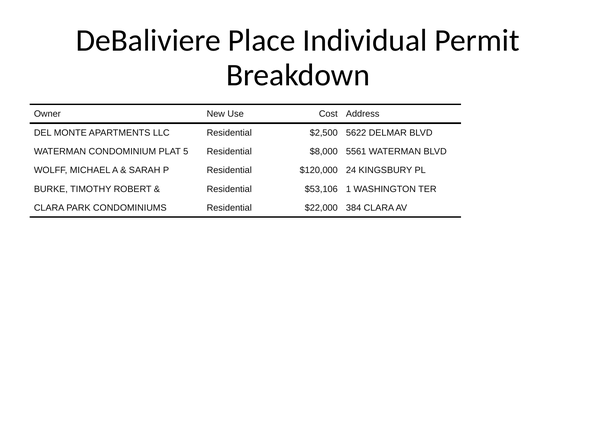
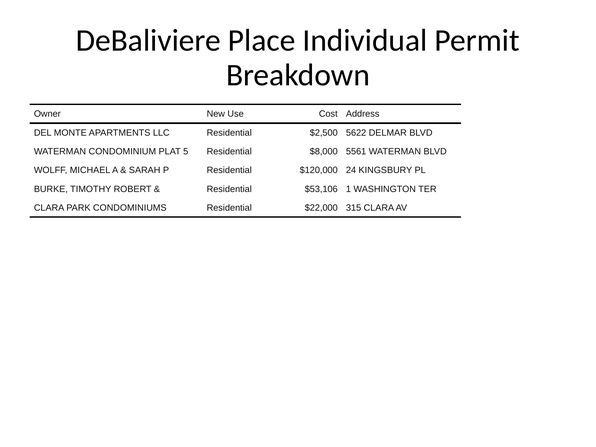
384: 384 -> 315 (354, 208)
